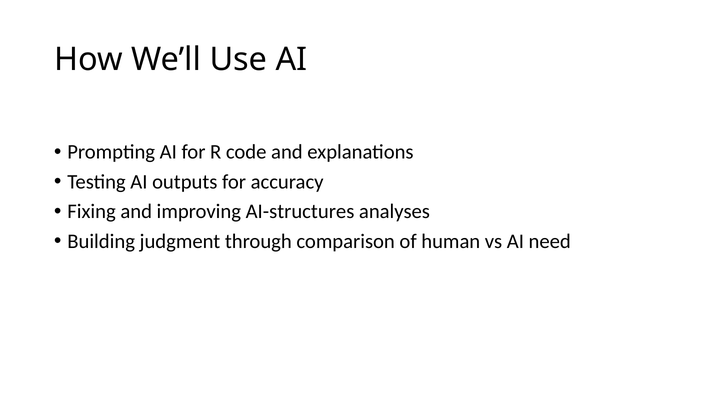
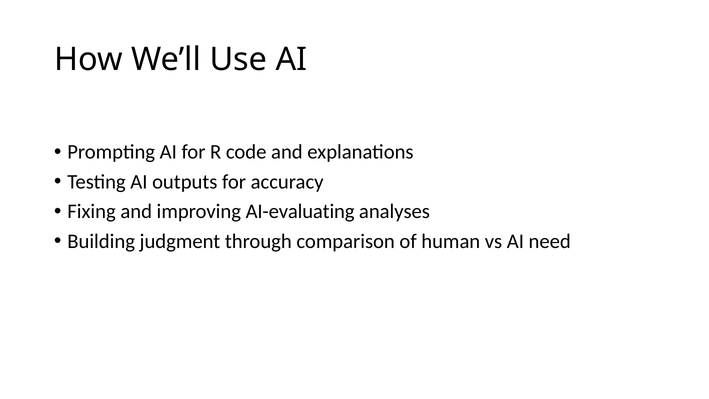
AI-structures: AI-structures -> AI-evaluating (300, 212)
